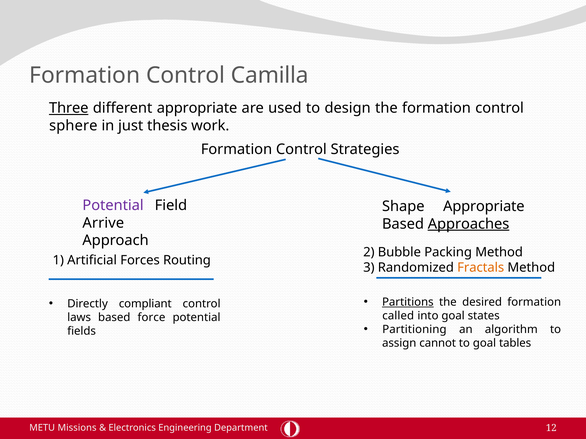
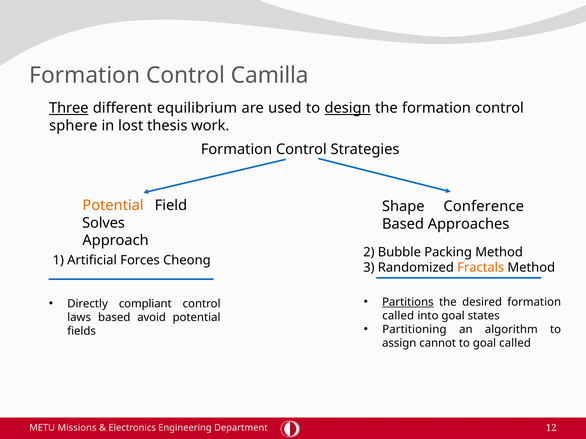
different appropriate: appropriate -> equilibrium (197, 108)
design underline: none -> present (348, 108)
just: just -> lost (131, 126)
Potential colour: purple -> orange (113, 206)
Shape Appropriate: Appropriate -> Conference (484, 207)
Arrive: Arrive -> Solves (103, 223)
Approaches underline: present -> none (469, 224)
Routing: Routing -> Cheong (187, 260)
force: force -> avoid (152, 318)
goal tables: tables -> called (515, 343)
